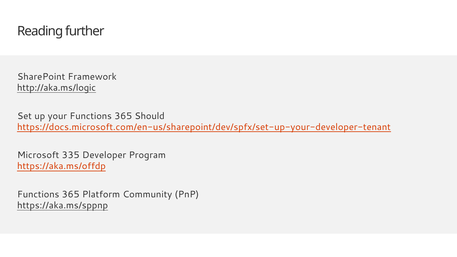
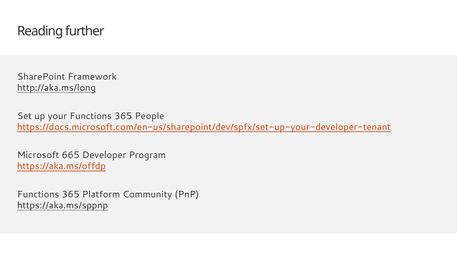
http://aka.ms/logic: http://aka.ms/logic -> http://aka.ms/long (56, 88)
Should: Should -> People (150, 116)
335: 335 -> 665 (71, 155)
